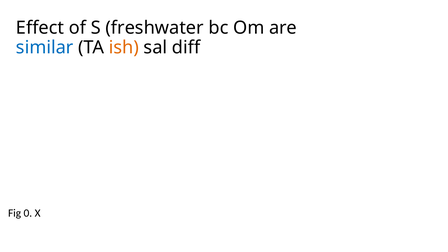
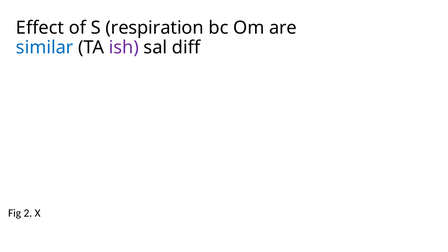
freshwater: freshwater -> respiration (155, 28)
ish colour: orange -> purple (124, 47)
0: 0 -> 2 (28, 213)
